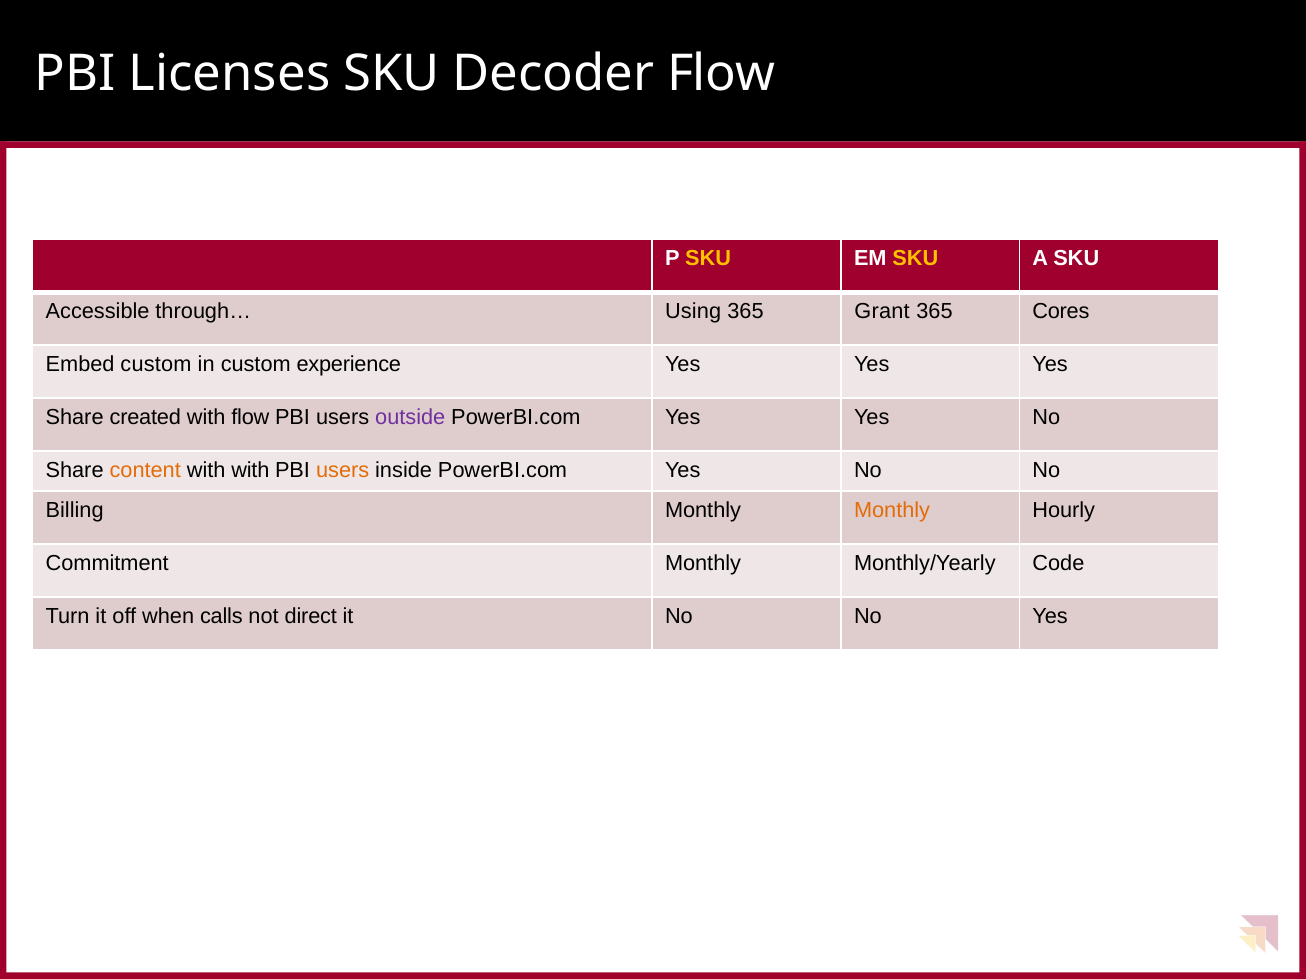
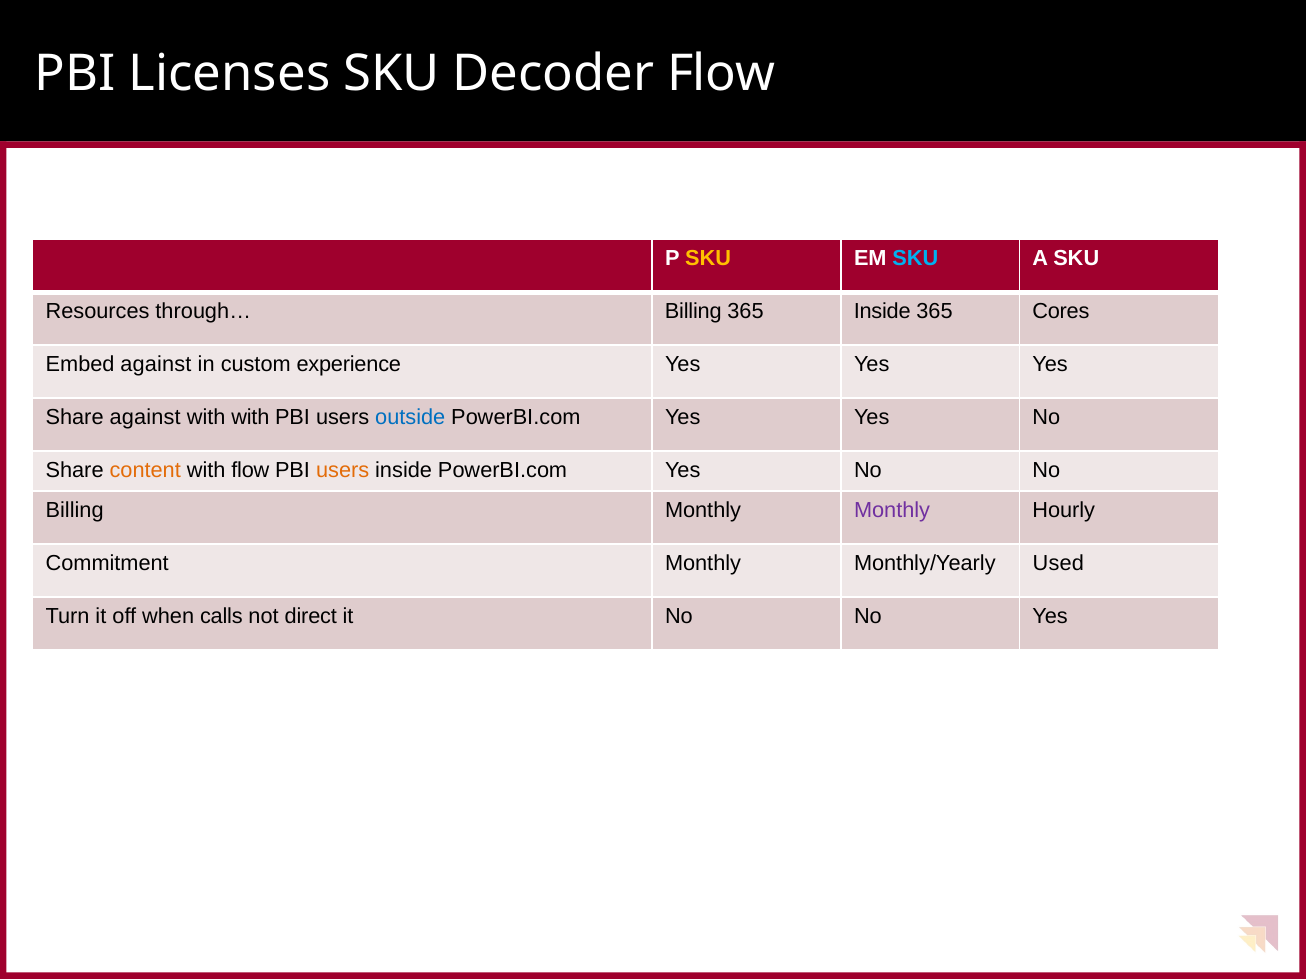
SKU colour: yellow -> light blue (915, 259)
Accessible: Accessible -> Resources (98, 312)
through… Using: Using -> Billing (693, 312)
365 Grant: Grant -> Inside (882, 312)
Embed custom: custom -> against (156, 365)
Share created: created -> against (145, 417)
with flow: flow -> with (250, 417)
outside colour: purple -> blue (410, 417)
with with: with -> flow (250, 470)
Monthly colour: orange -> purple (892, 510)
Code: Code -> Used (1058, 563)
